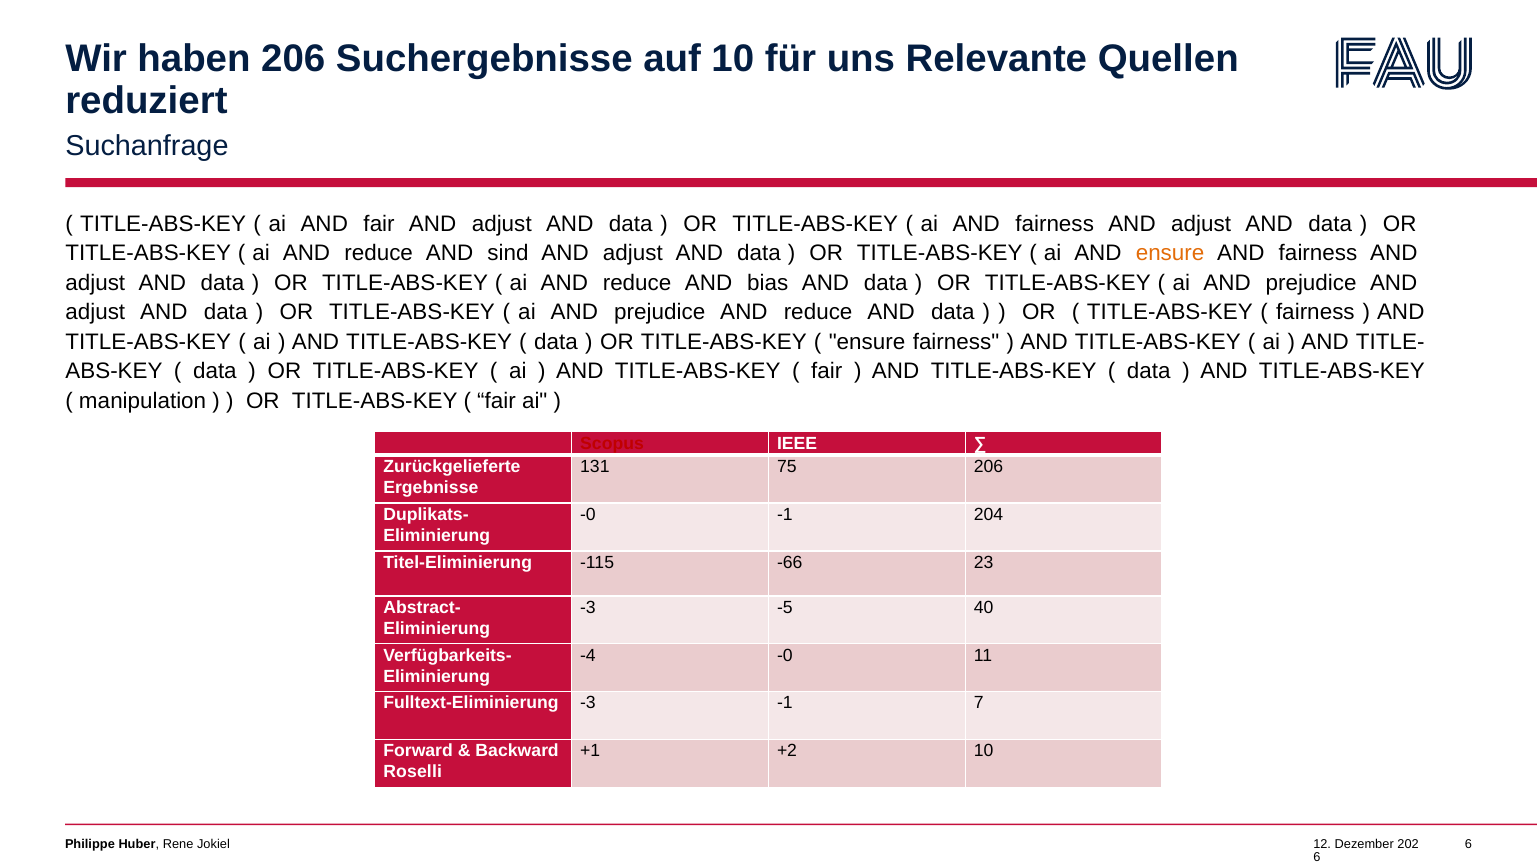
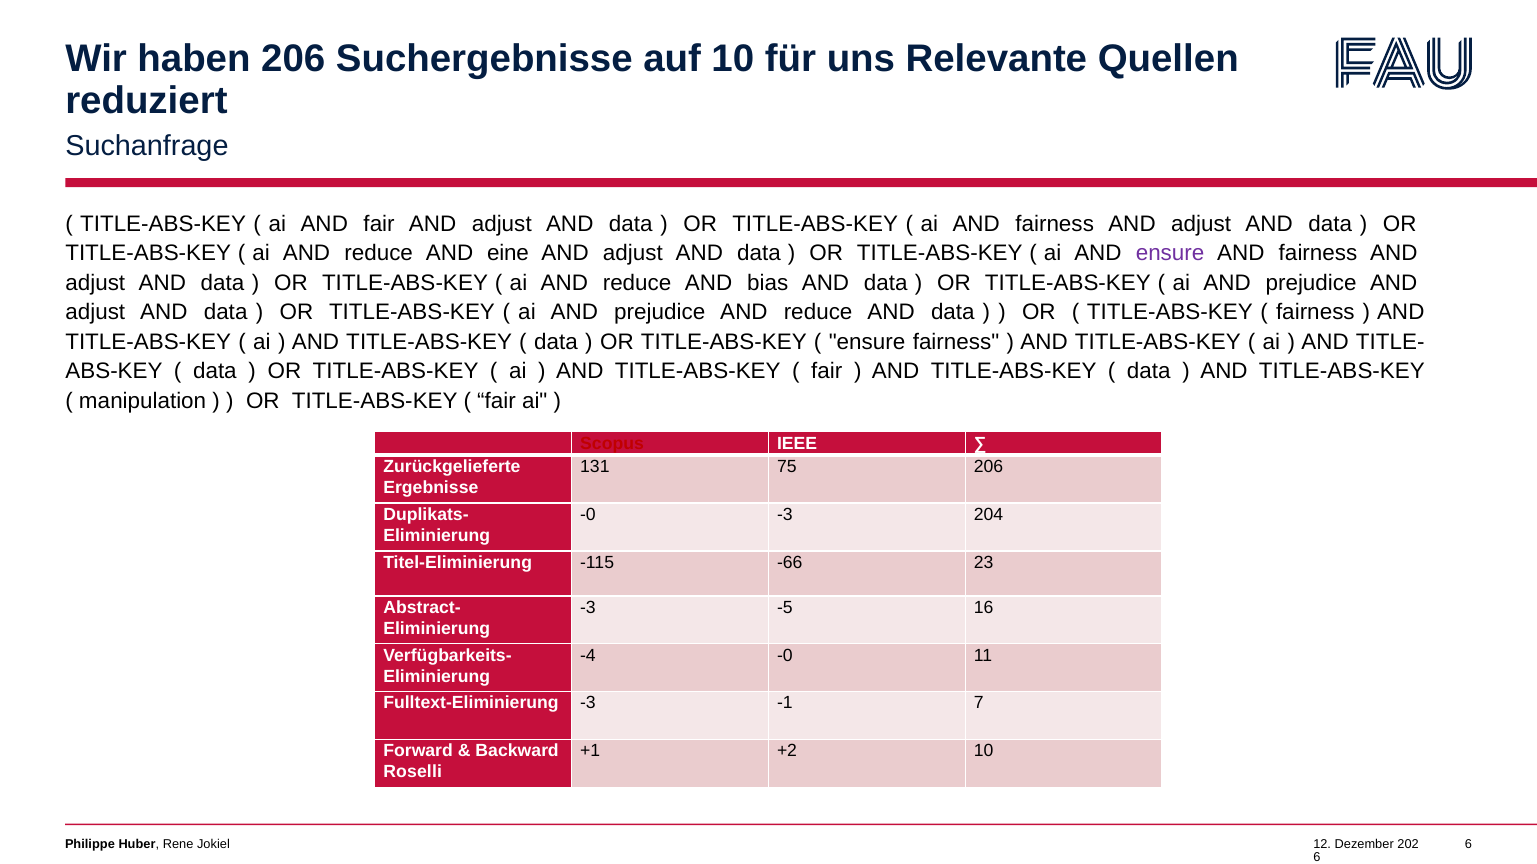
sind: sind -> eine (508, 253)
ensure colour: orange -> purple (1170, 253)
-0 -1: -1 -> -3 (785, 515)
40: 40 -> 16 (984, 608)
